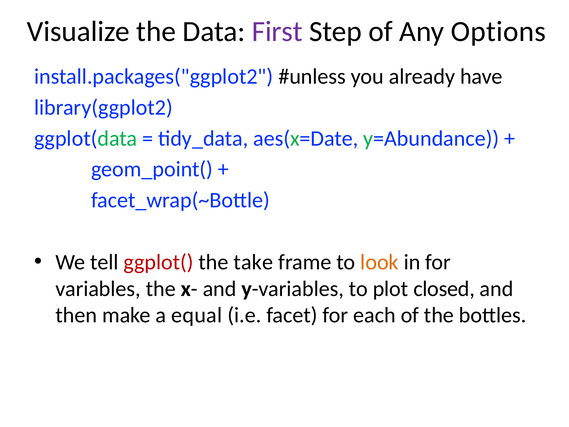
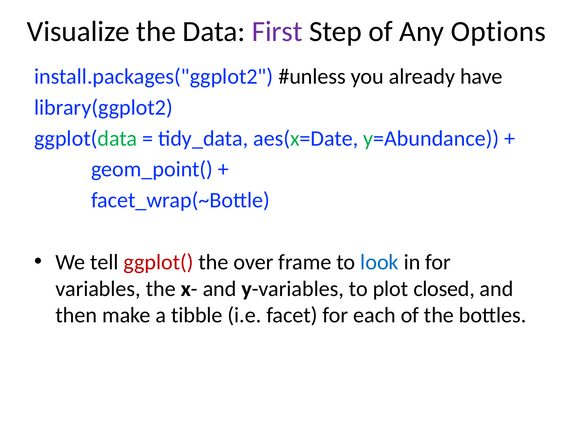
take: take -> over (253, 262)
look colour: orange -> blue (380, 262)
equal: equal -> tibble (197, 315)
